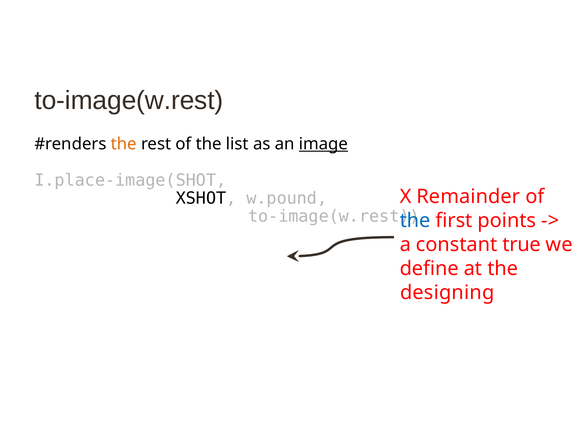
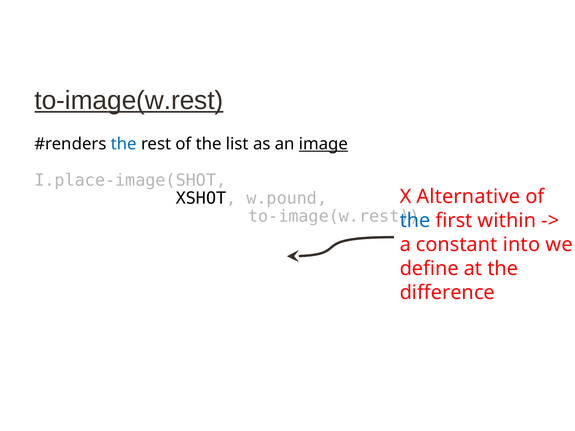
to-image(w.rest underline: none -> present (129, 101)
the colour: orange -> blue (124, 144)
Remainder: Remainder -> Alternative (468, 197)
points: points -> within (507, 221)
true: true -> into (521, 245)
designing: designing -> difference (447, 293)
